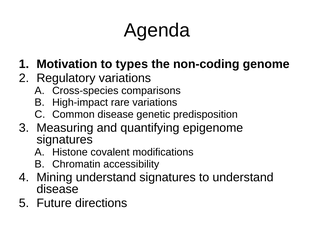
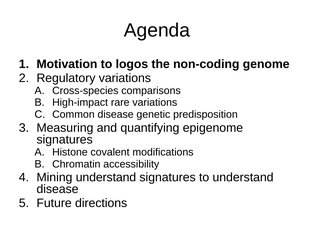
types: types -> logos (132, 64)
